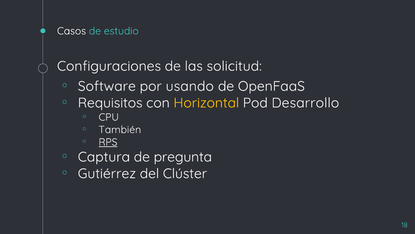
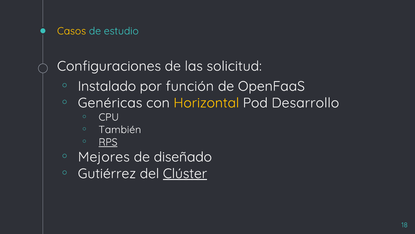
Casos colour: white -> yellow (72, 31)
Software: Software -> Instalado (107, 86)
usando: usando -> función (190, 86)
Requisitos: Requisitos -> Genéricas (110, 103)
Captura: Captura -> Mejores (104, 157)
pregunta: pregunta -> diseñado (183, 157)
Clúster underline: none -> present (185, 173)
